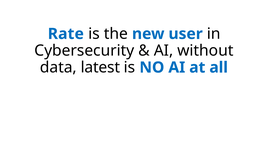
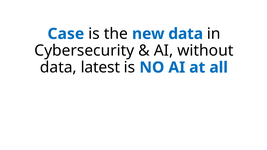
Rate: Rate -> Case (66, 34)
new user: user -> data (186, 34)
